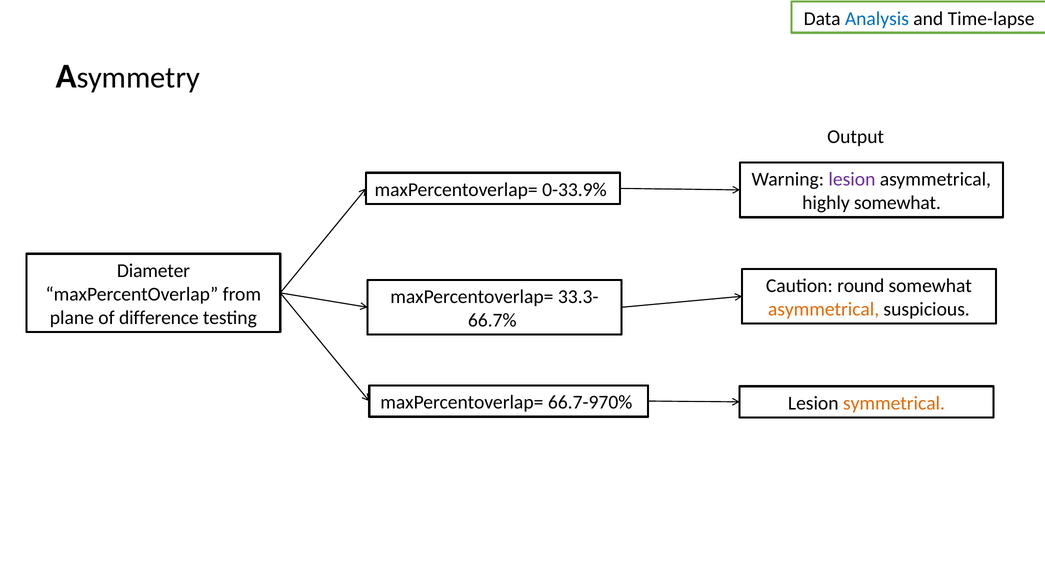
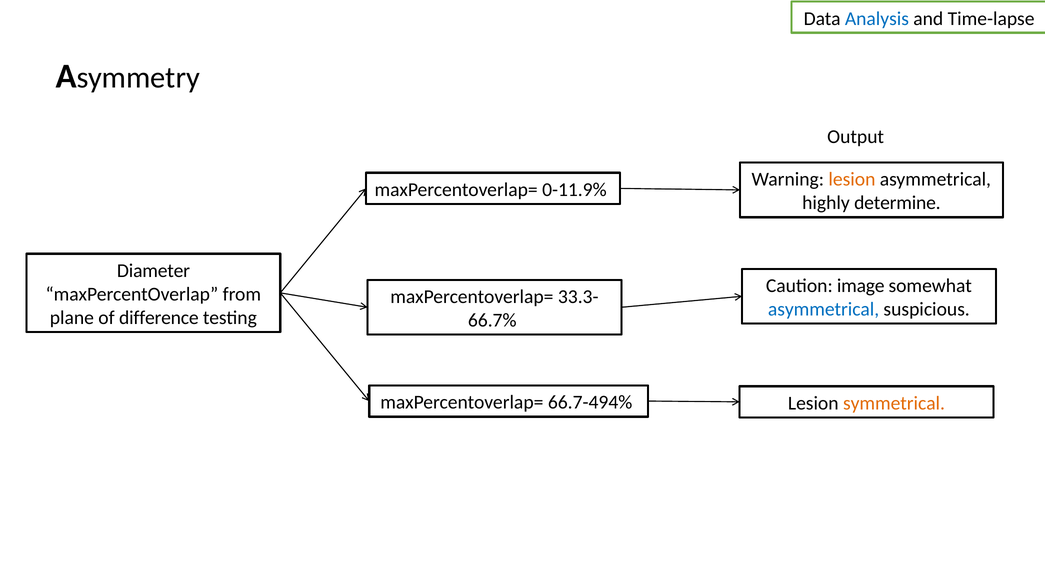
lesion colour: purple -> orange (852, 179)
0-33.9%: 0-33.9% -> 0-11.9% (574, 190)
highly somewhat: somewhat -> determine (897, 203)
round: round -> image (861, 286)
asymmetrical colour: orange -> blue (824, 309)
66.7-970%: 66.7-970% -> 66.7-494% (590, 402)
